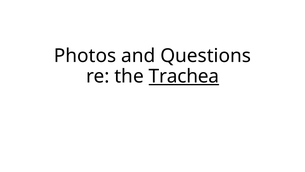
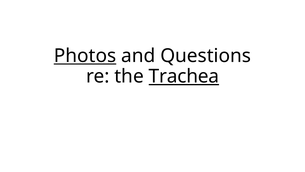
Photos underline: none -> present (85, 56)
